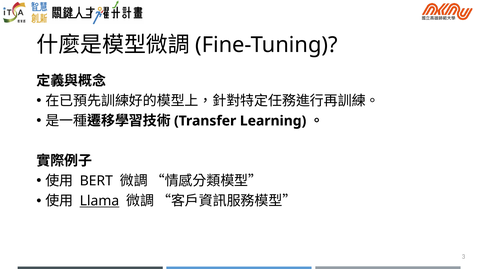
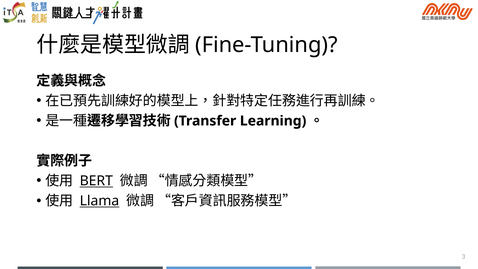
BERT underline: none -> present (96, 181)
